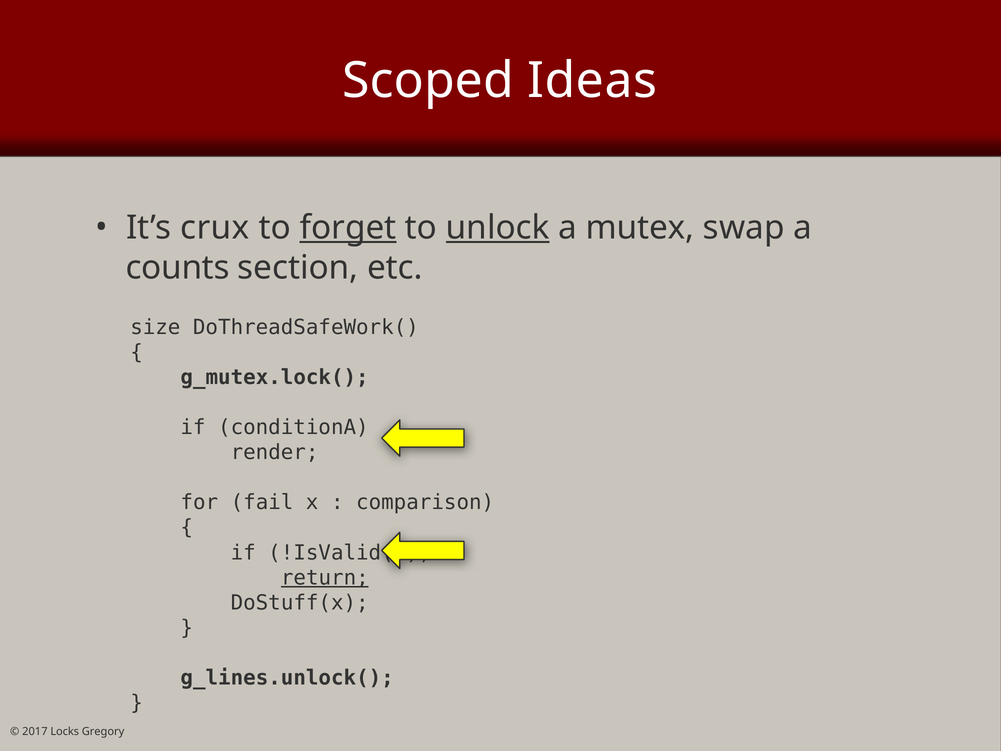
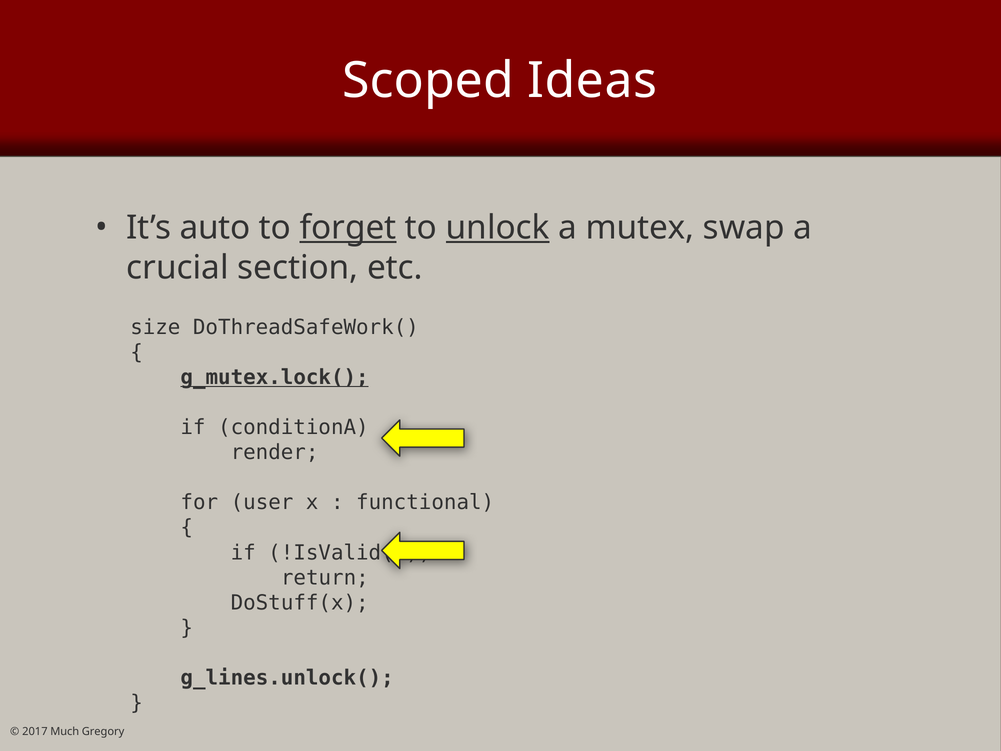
crux: crux -> auto (215, 228)
counts: counts -> crucial (177, 268)
g_mutex.lock( underline: none -> present (275, 377)
fail: fail -> user (262, 502)
comparison: comparison -> functional (425, 502)
return underline: present -> none (325, 577)
Locks: Locks -> Much (65, 731)
